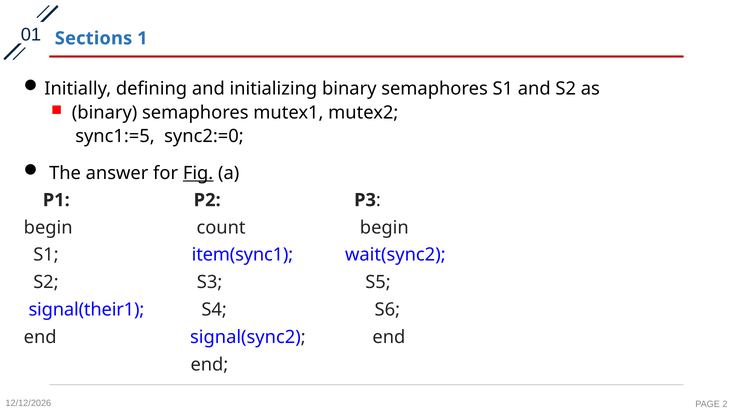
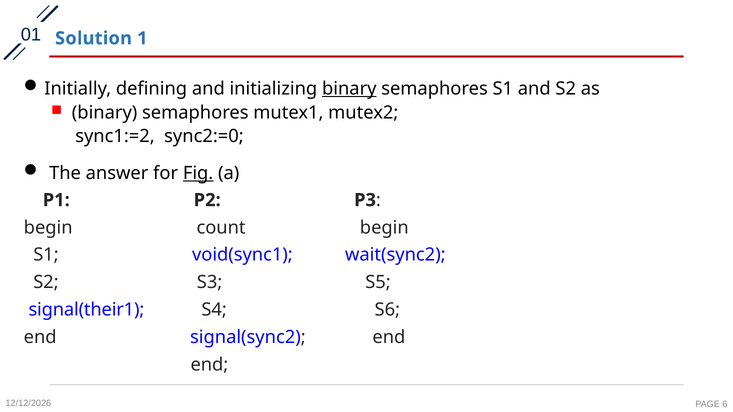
Sections: Sections -> Solution (94, 38)
binary underline: none -> present (349, 89)
sync1:=5: sync1:=5 -> sync1:=2 (115, 136)
item(sync1: item(sync1 -> void(sync1 (242, 255)
2: 2 -> 6 (725, 405)
